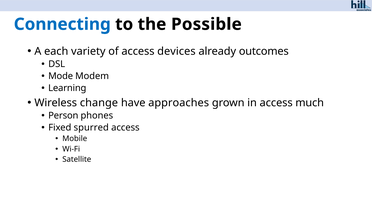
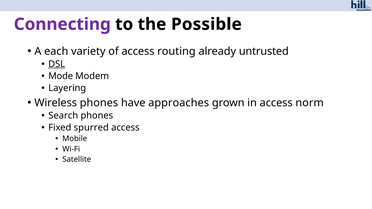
Connecting colour: blue -> purple (62, 24)
devices: devices -> routing (176, 51)
outcomes: outcomes -> untrusted (264, 51)
DSL underline: none -> present (57, 64)
Learning: Learning -> Layering (67, 88)
Wireless change: change -> phones (99, 103)
much: much -> norm (310, 103)
Person: Person -> Search (63, 116)
